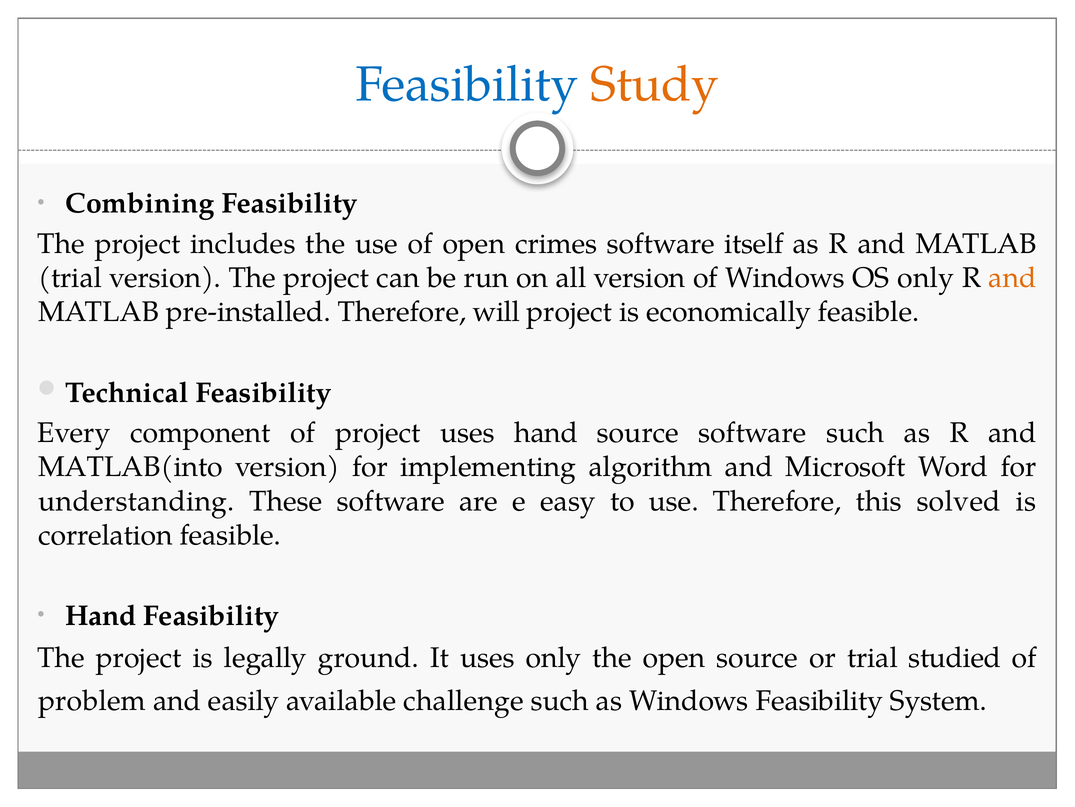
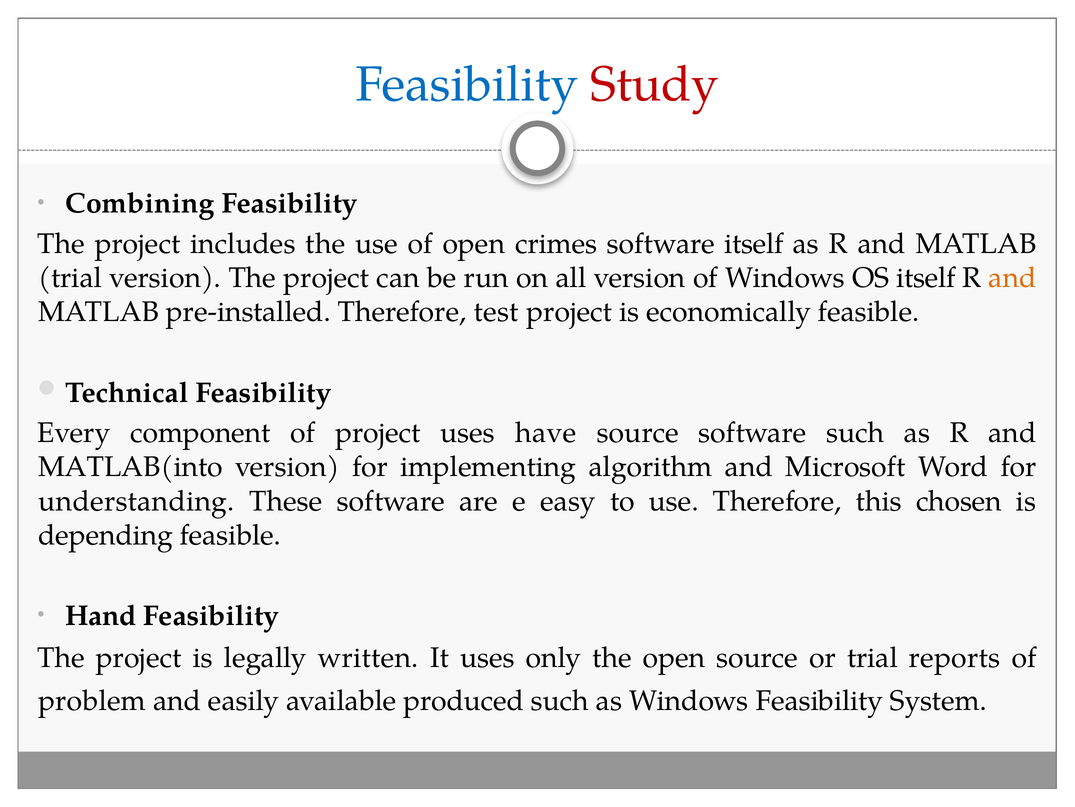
Study colour: orange -> red (655, 85)
OS only: only -> itself (926, 278)
will: will -> test (496, 312)
uses hand: hand -> have (546, 433)
solved: solved -> chosen (959, 501)
correlation: correlation -> depending (106, 535)
ground: ground -> written (368, 657)
studied: studied -> reports (955, 657)
challenge: challenge -> produced (464, 700)
